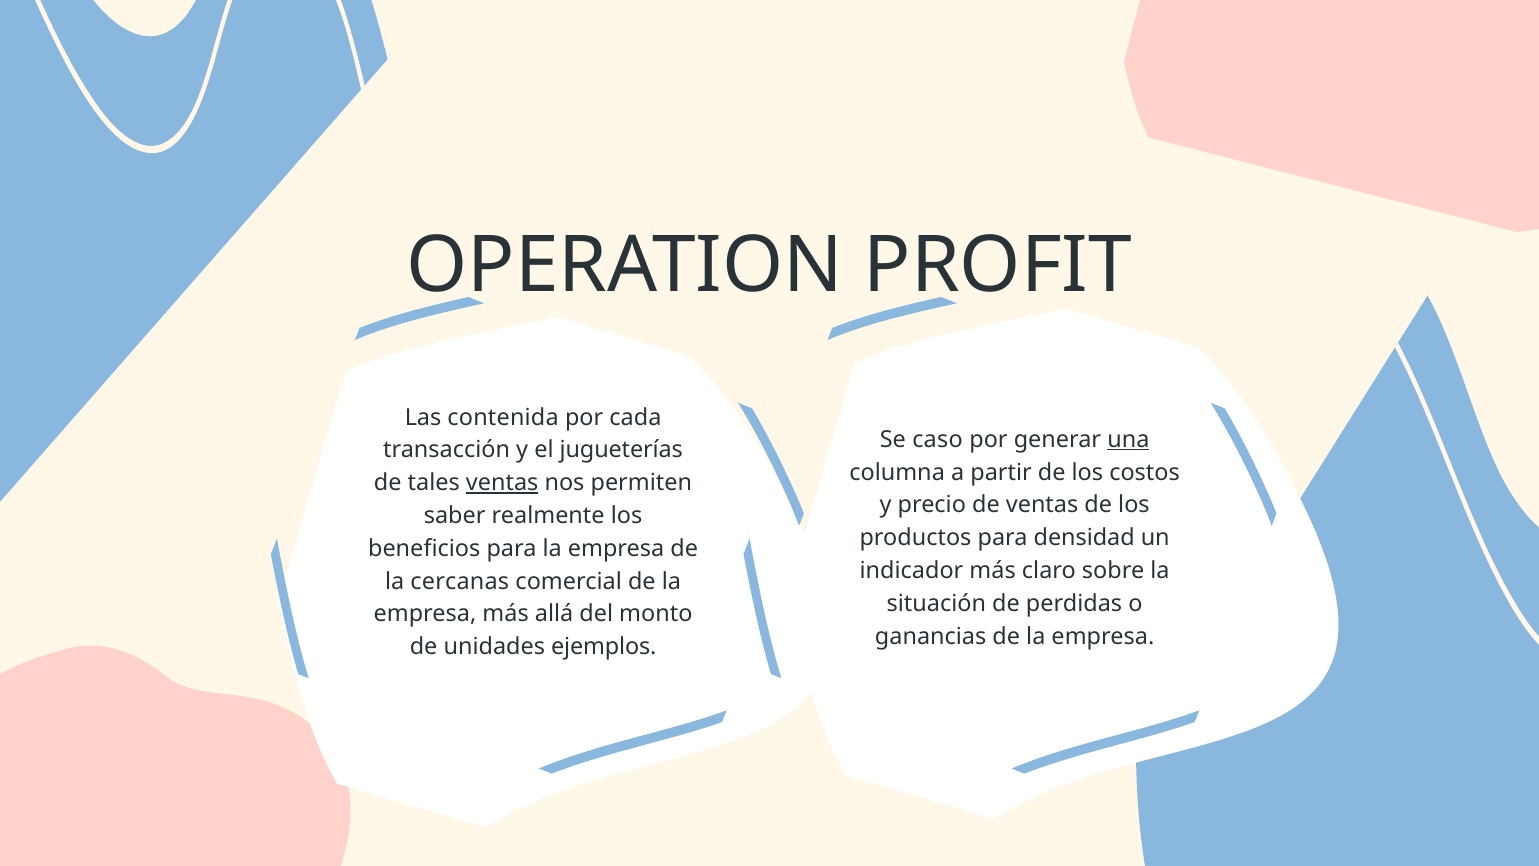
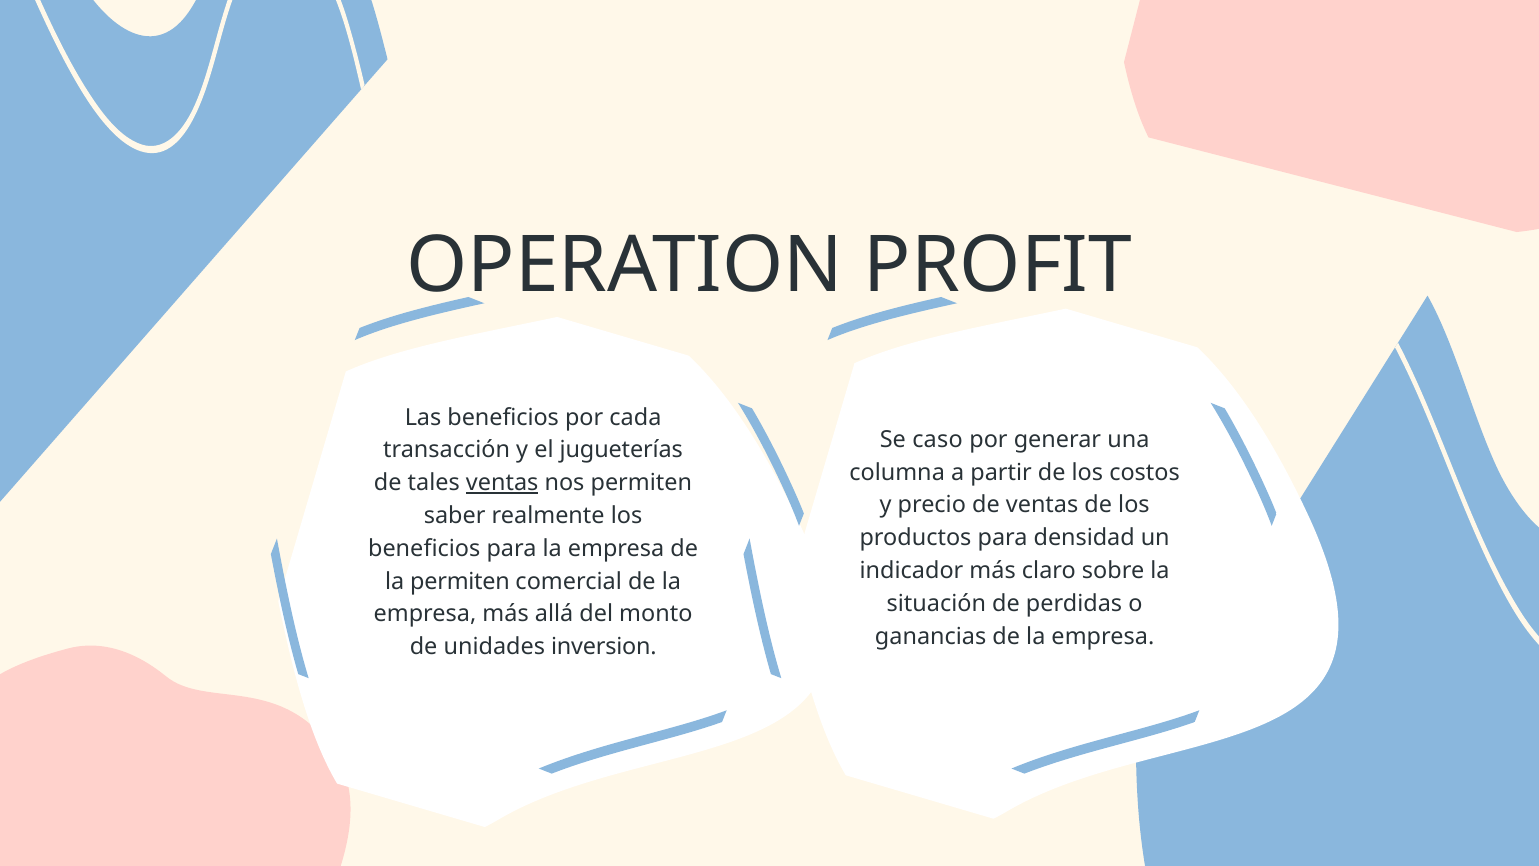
Las contenida: contenida -> beneficios (503, 417)
una underline: present -> none (1128, 440)
la cercanas: cercanas -> permiten (460, 581)
ejemplos: ejemplos -> inversion (604, 647)
